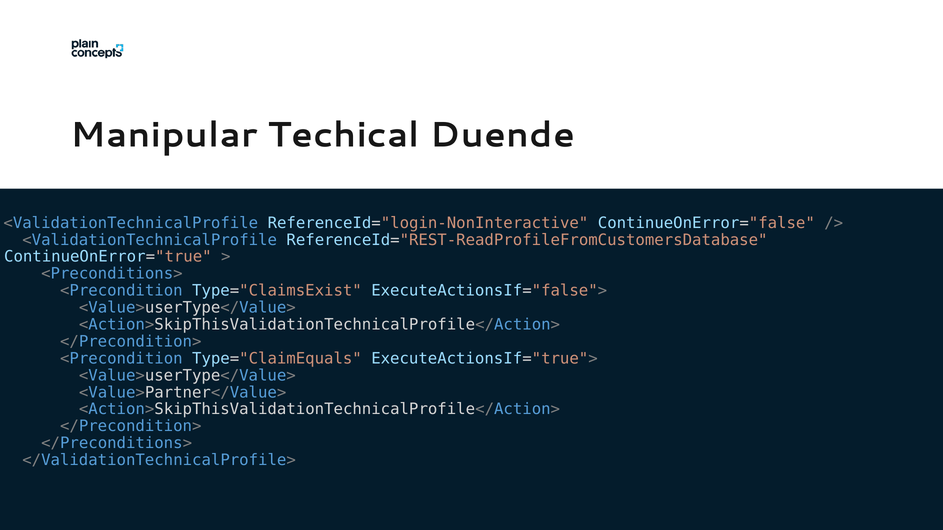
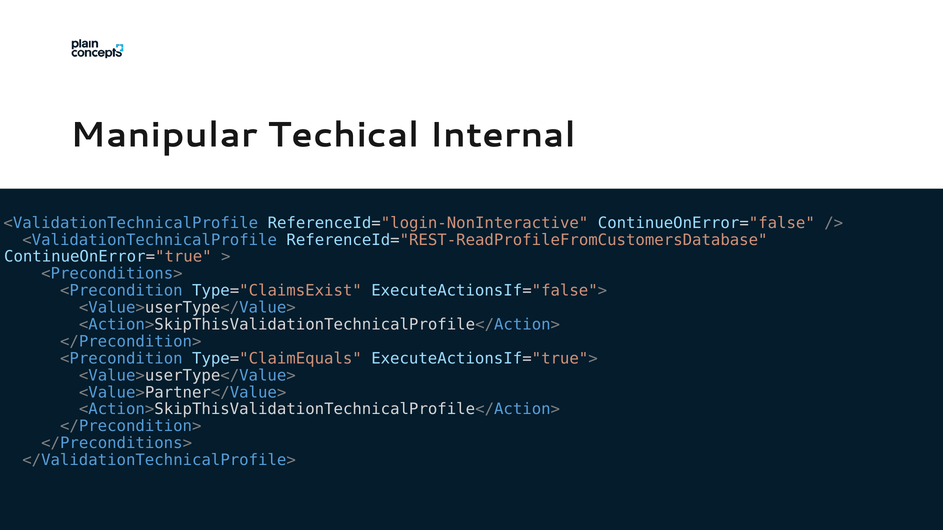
Duende: Duende -> Internal (502, 135)
